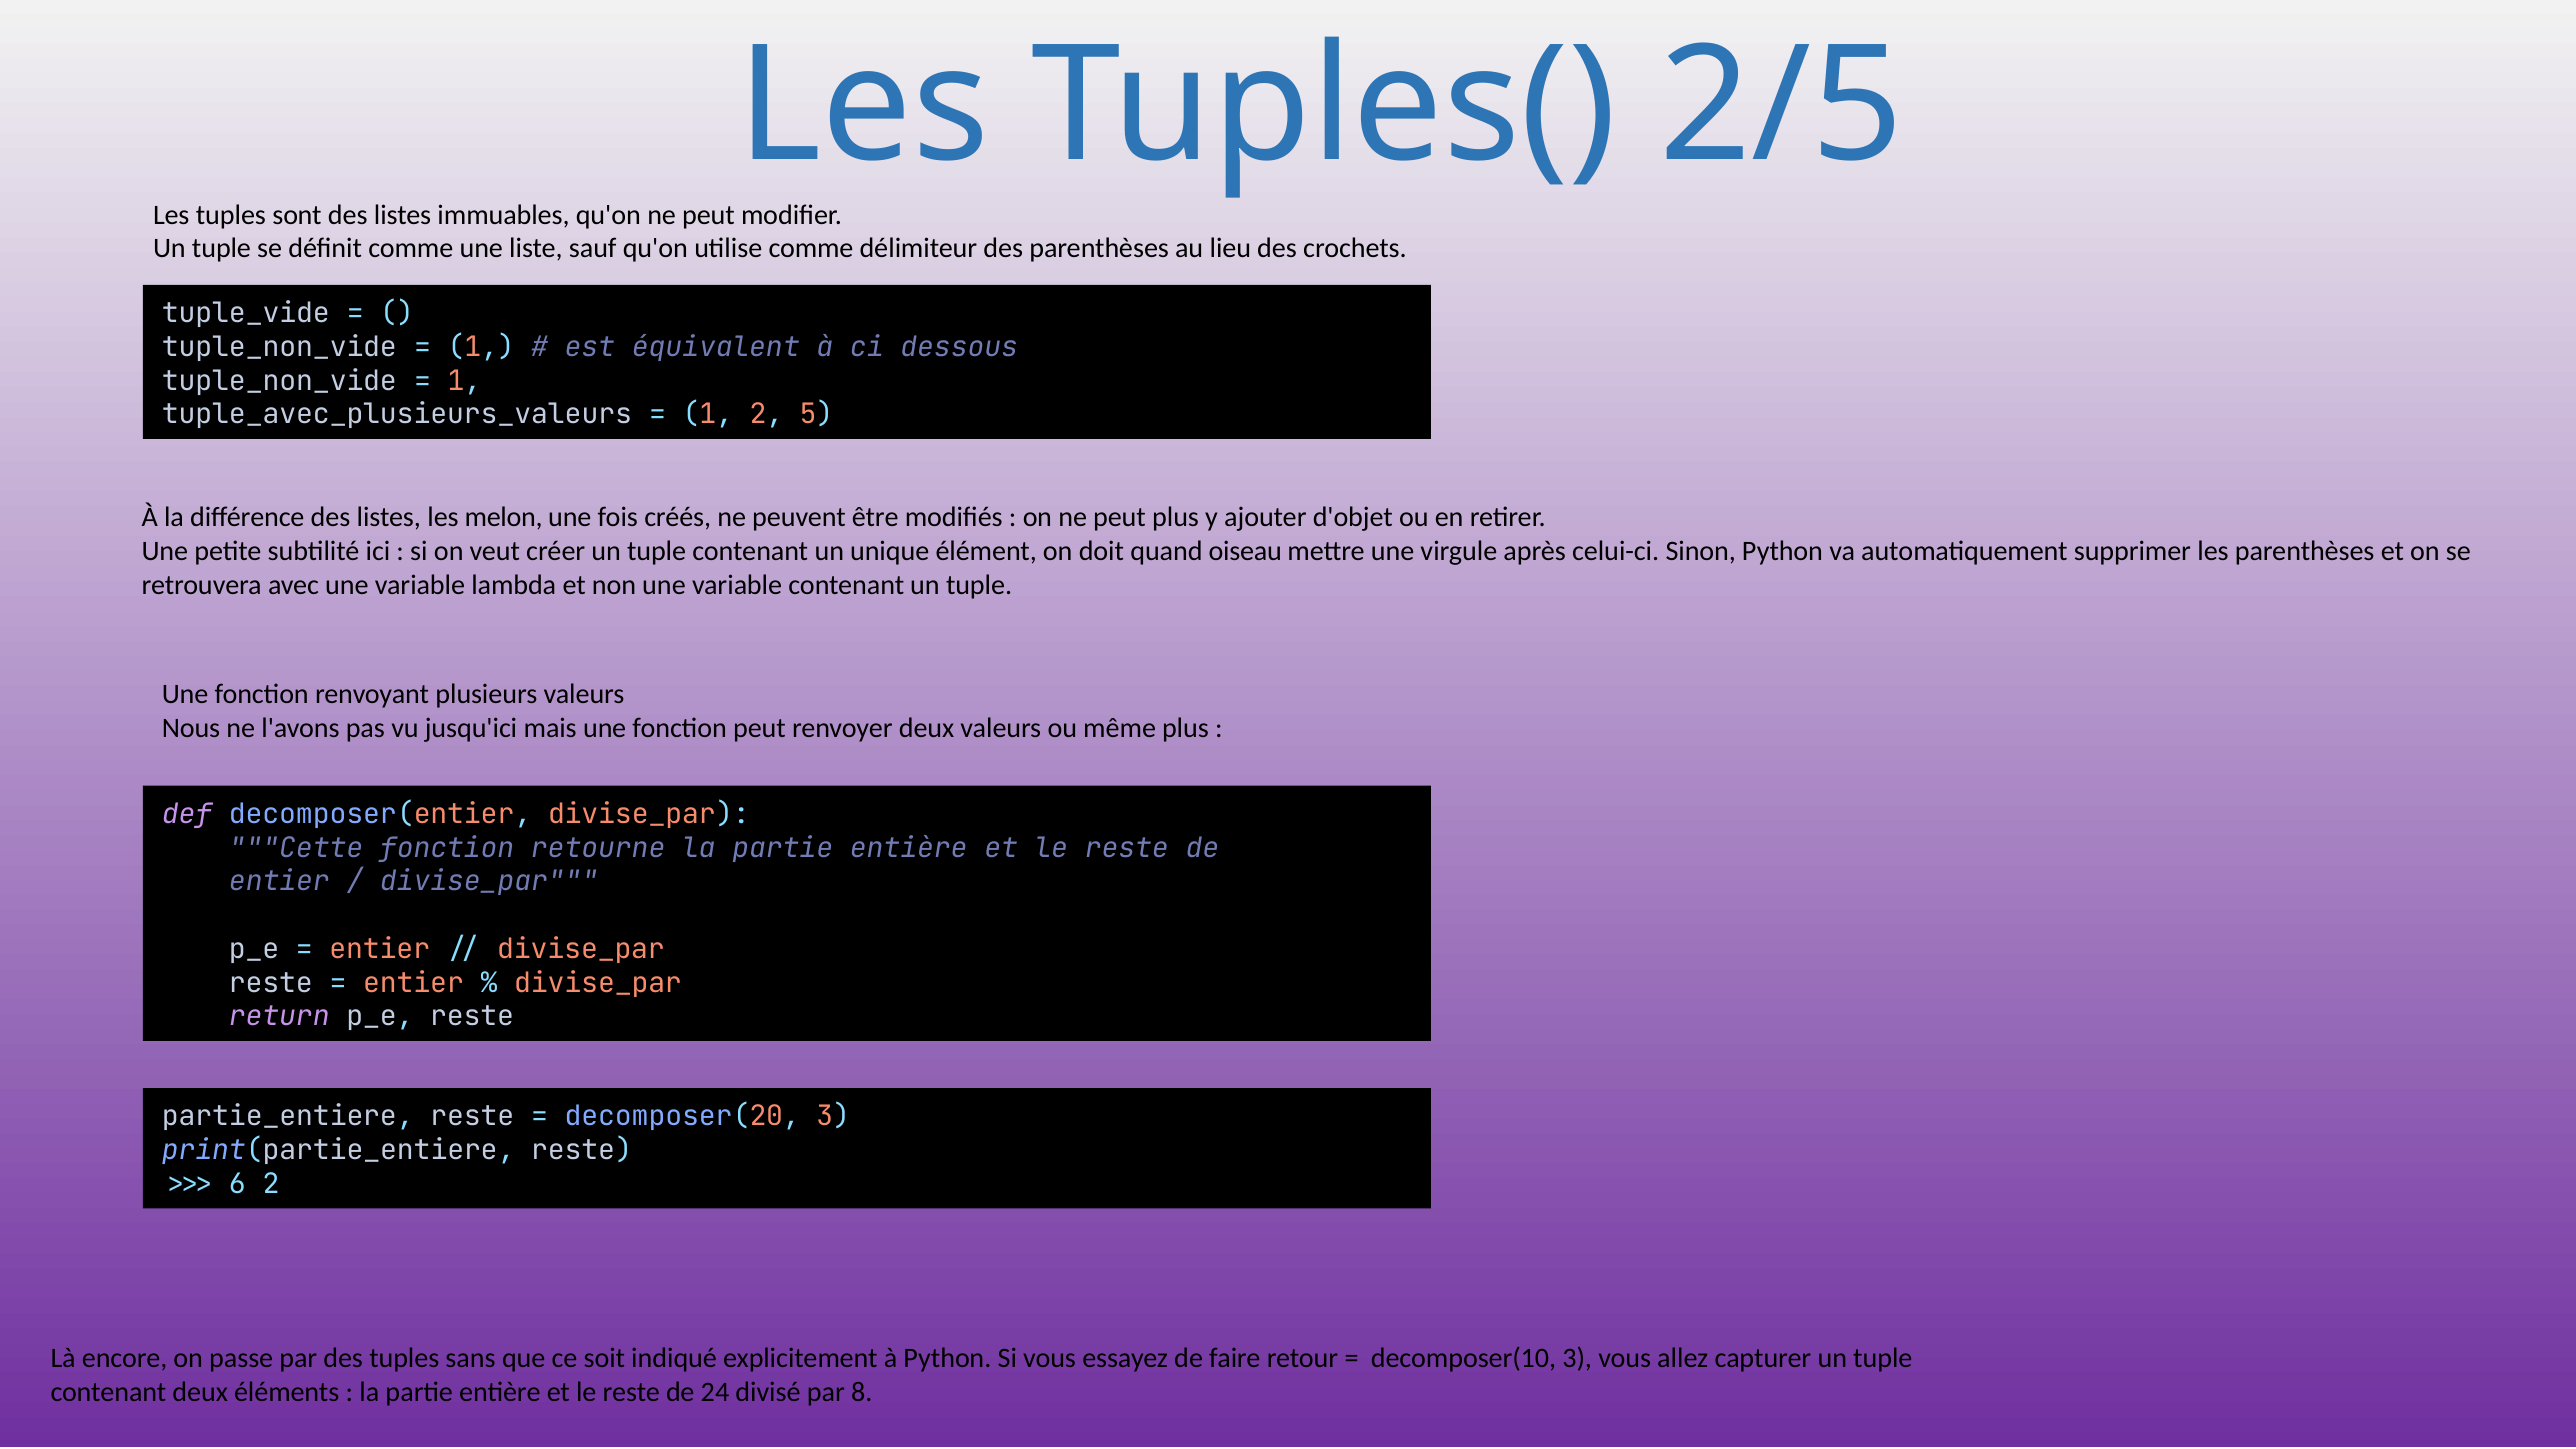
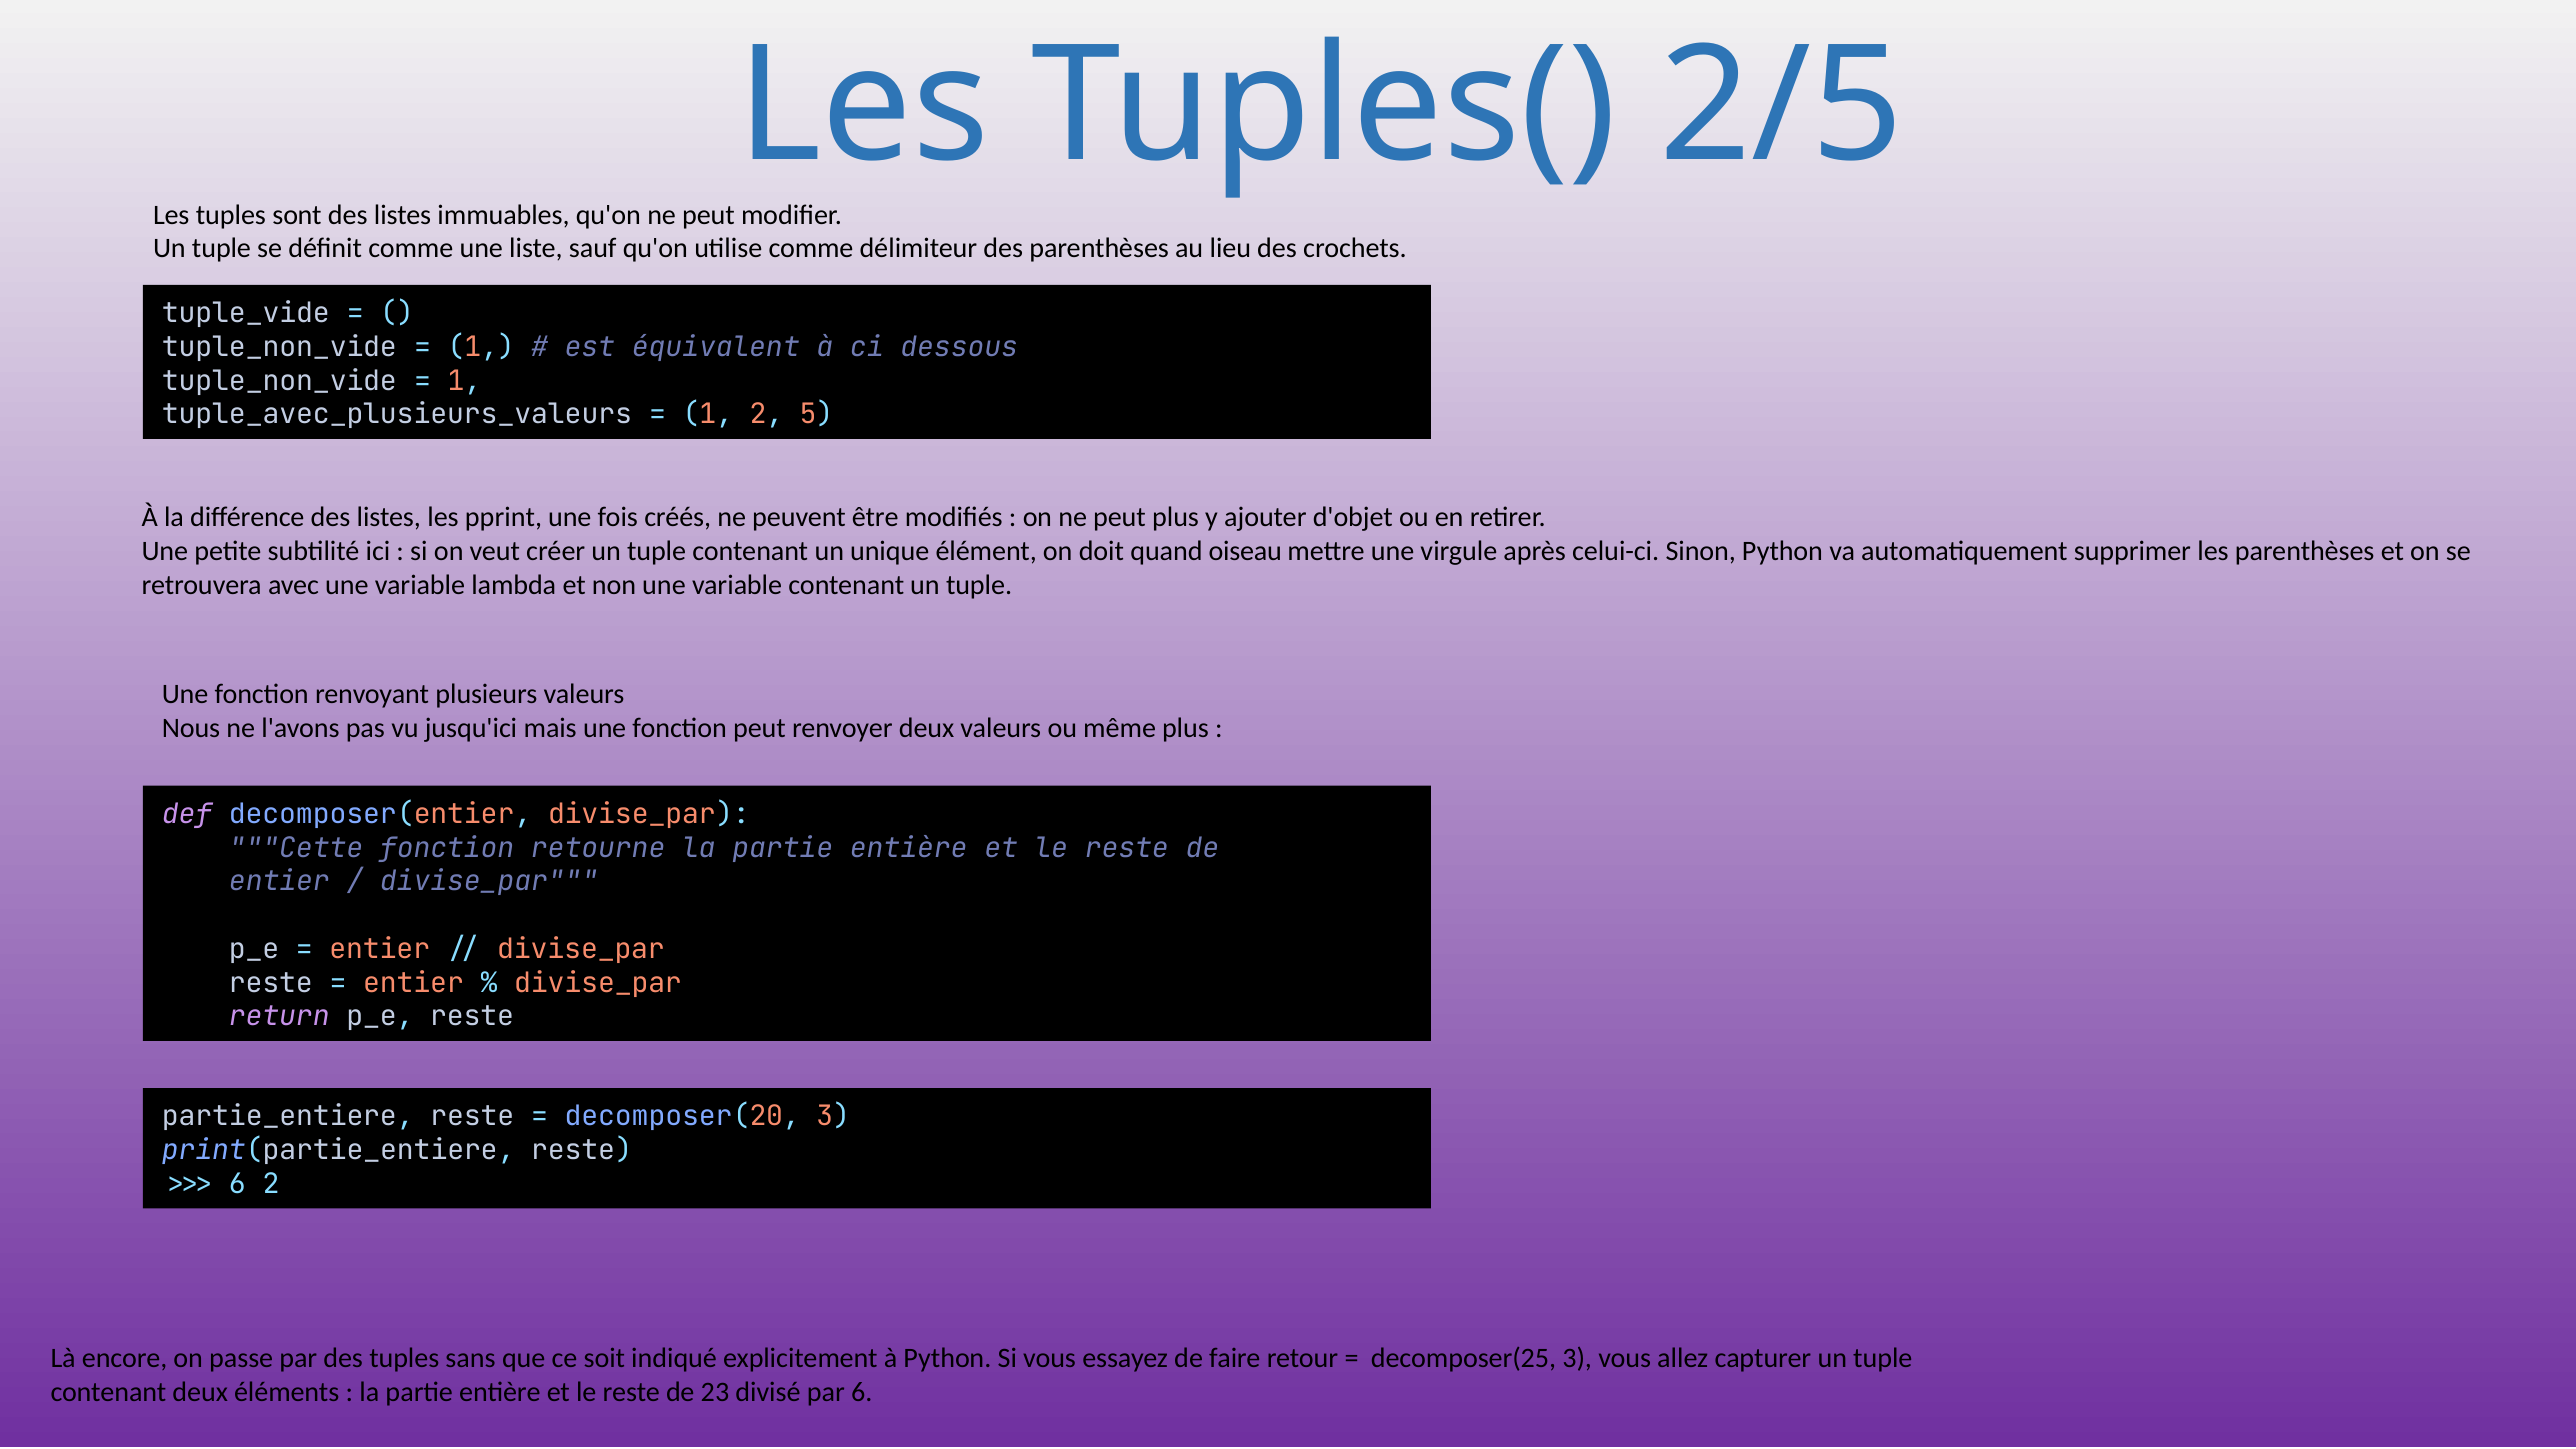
melon: melon -> pprint (504, 517)
decomposer(10: decomposer(10 -> decomposer(25 (1463, 1359)
24: 24 -> 23 (715, 1392)
par 8: 8 -> 6 (862, 1392)
